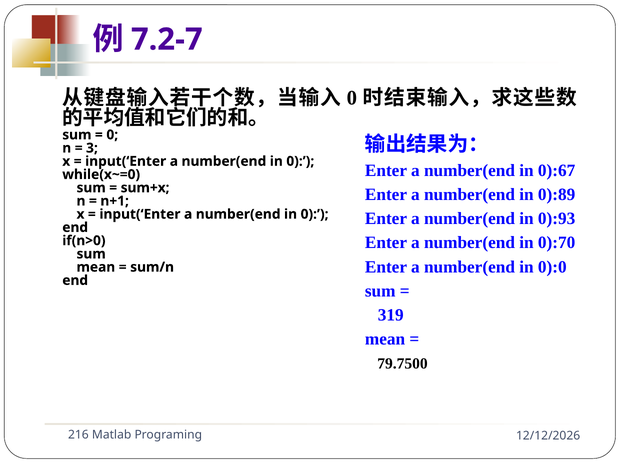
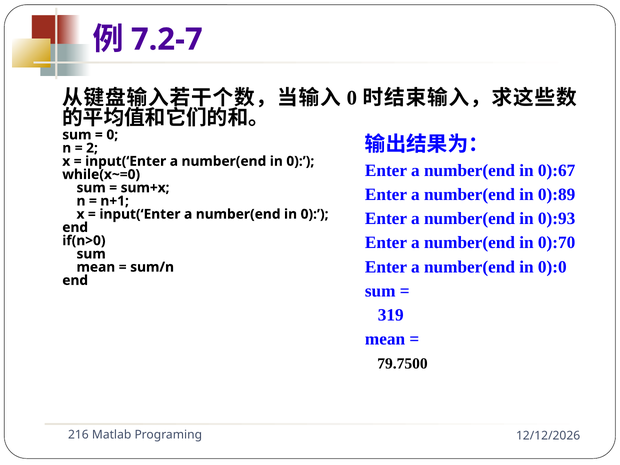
3: 3 -> 2 (92, 148)
